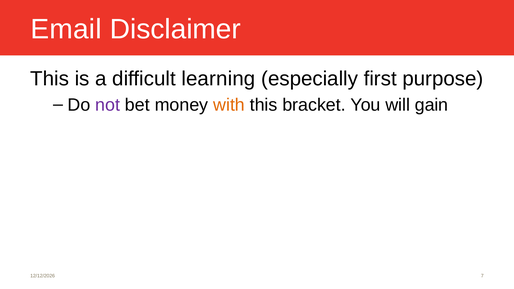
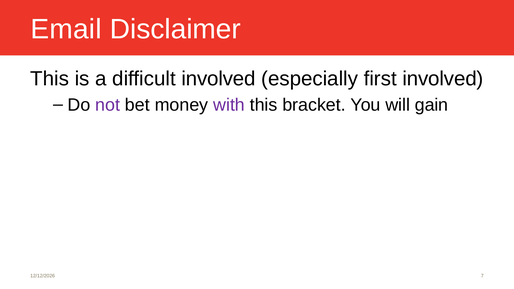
difficult learning: learning -> involved (219, 79)
first purpose: purpose -> involved (443, 79)
with colour: orange -> purple (229, 105)
